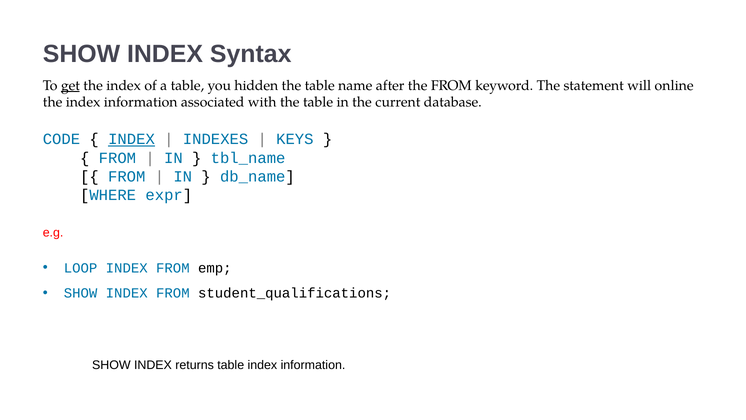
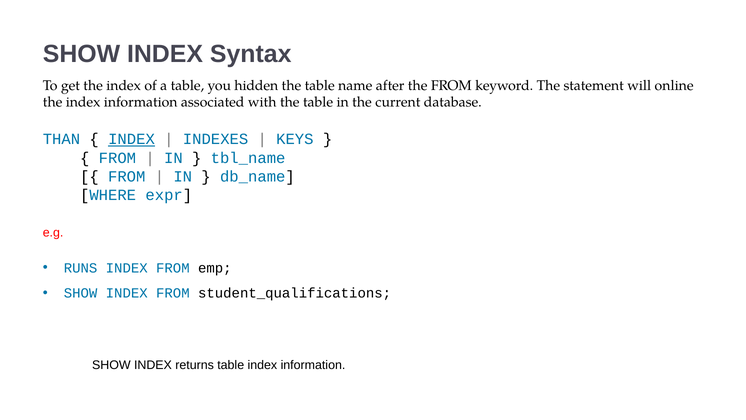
get underline: present -> none (70, 85)
CODE: CODE -> THAN (61, 139)
LOOP: LOOP -> RUNS (81, 268)
